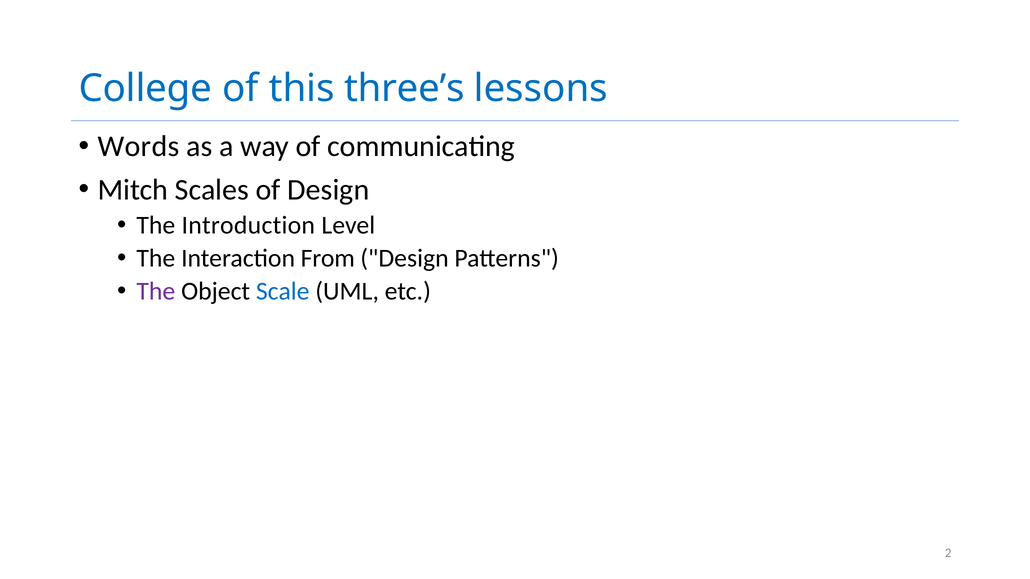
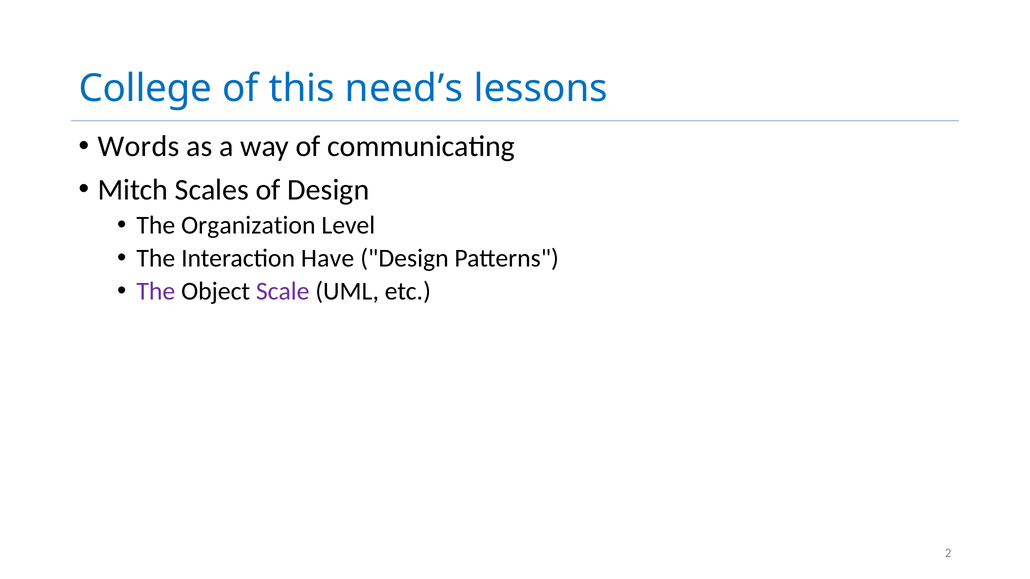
three’s: three’s -> need’s (404, 89)
Introduction: Introduction -> Organization (248, 225)
From: From -> Have (328, 258)
Scale colour: blue -> purple (283, 292)
